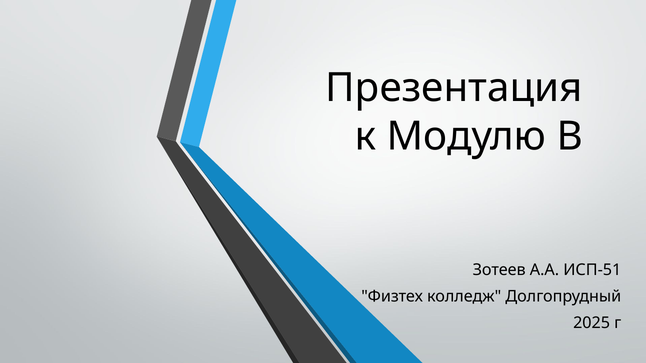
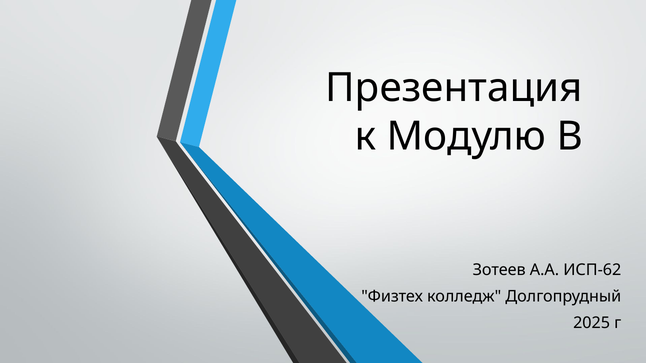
ИСП-51: ИСП-51 -> ИСП-62 (592, 270)
